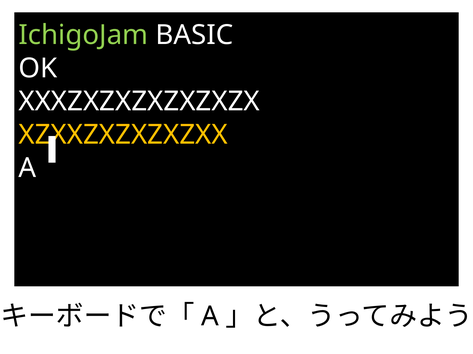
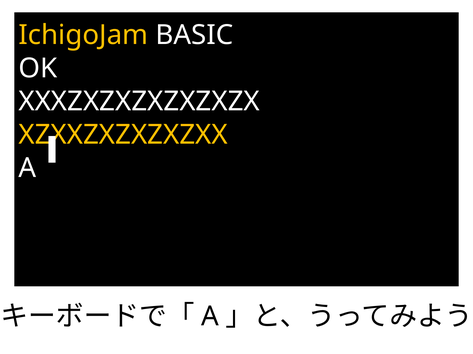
IchigoJam colour: light green -> yellow (83, 35)
